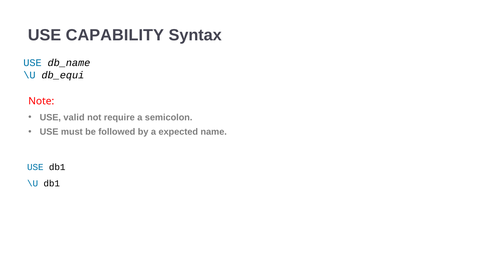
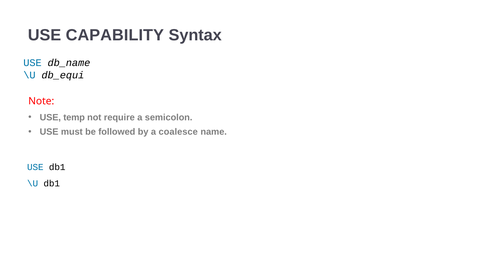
valid: valid -> temp (74, 117)
expected: expected -> coalesce (178, 132)
